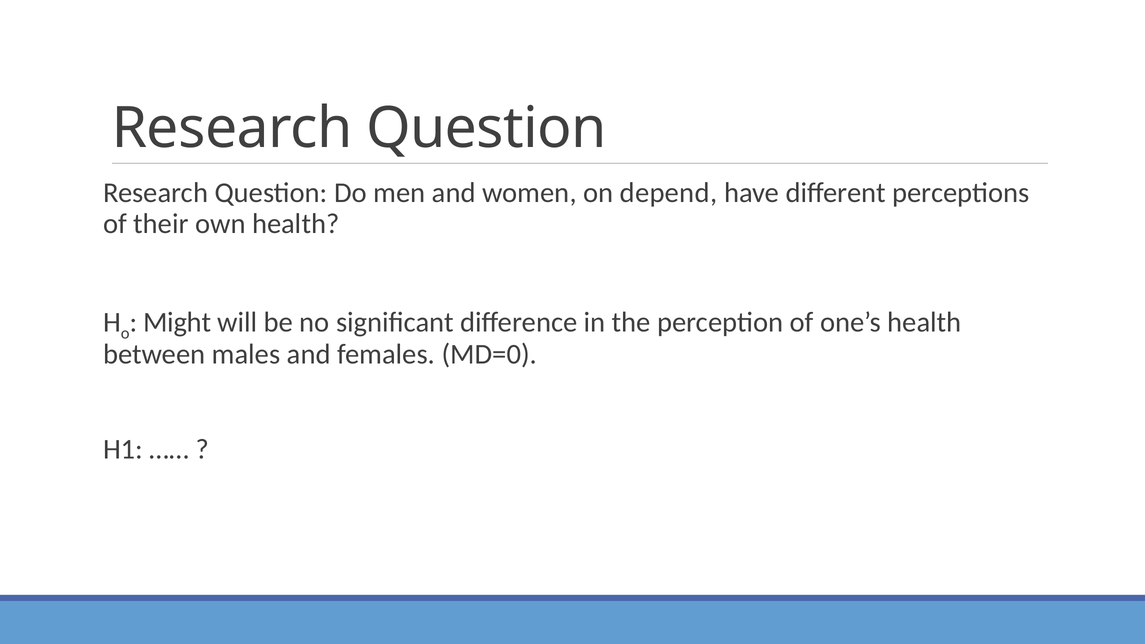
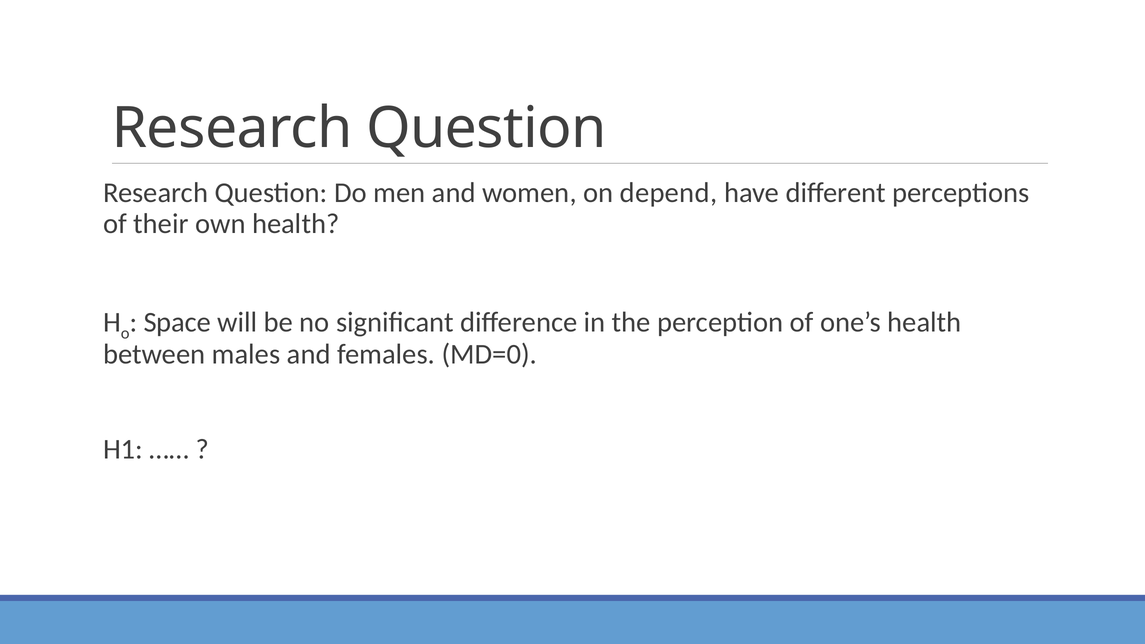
Might: Might -> Space (177, 322)
